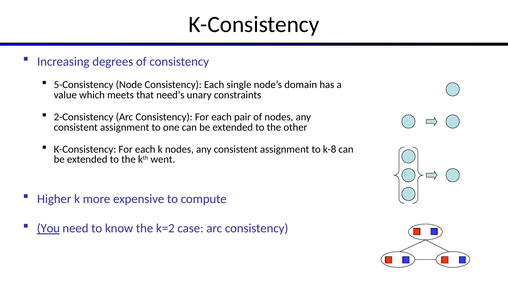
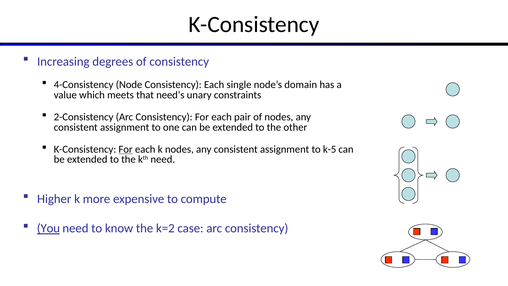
5-Consistency: 5-Consistency -> 4-Consistency (84, 85)
For underline: none -> present (126, 149)
k-8: k-8 -> k-5 (330, 149)
kth went: went -> need (163, 159)
